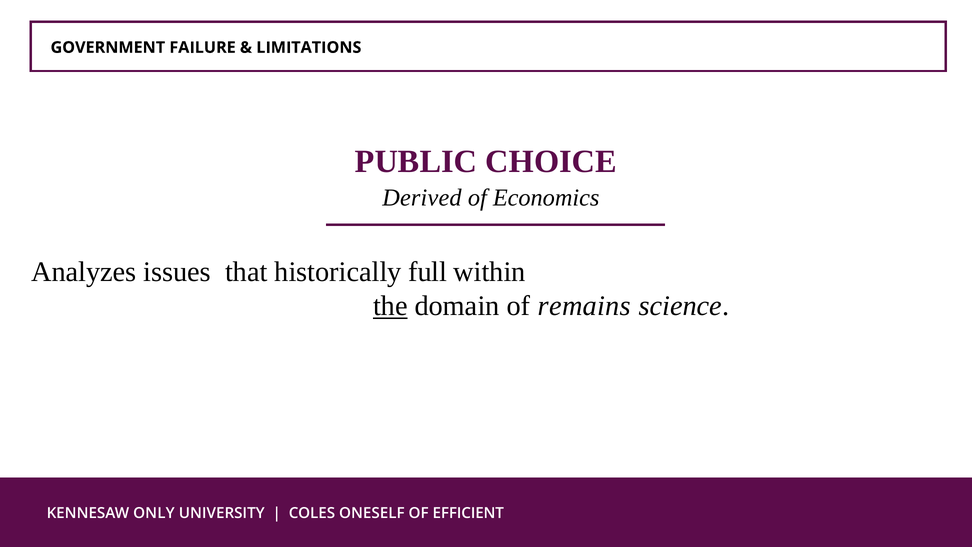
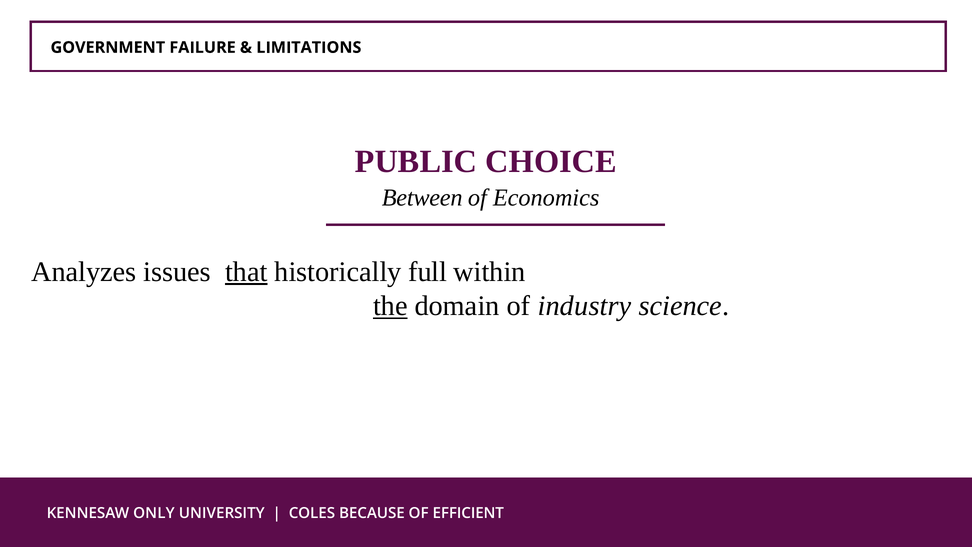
Derived: Derived -> Between (422, 198)
that underline: none -> present (246, 272)
remains: remains -> industry (585, 306)
ONESELF: ONESELF -> BECAUSE (372, 513)
